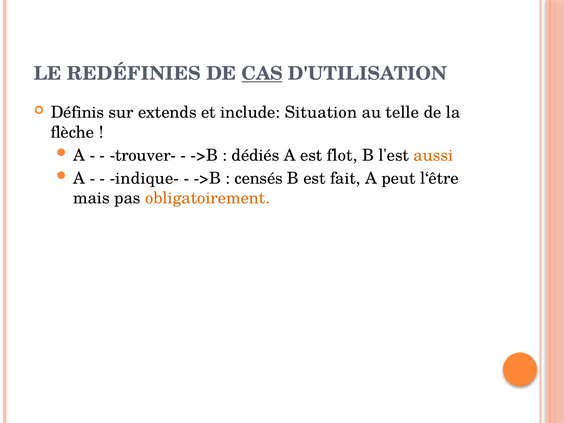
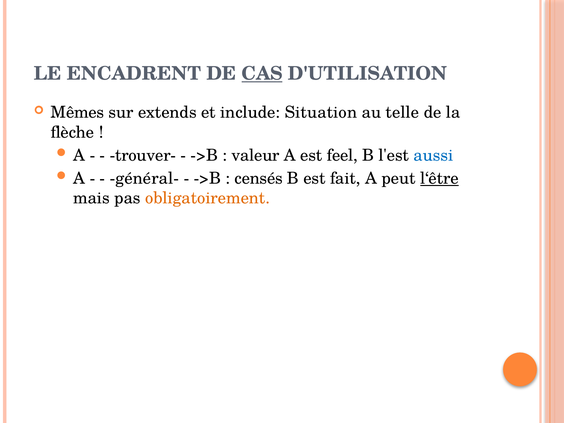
REDÉFINIES: REDÉFINIES -> ENCADRENT (134, 74)
Définis: Définis -> Mêmes (77, 112)
dédiés: dédiés -> valeur (256, 155)
flot: flot -> feel (342, 155)
aussi colour: orange -> blue (433, 155)
indique-: indique- -> général- (144, 178)
l‘être underline: none -> present (439, 178)
